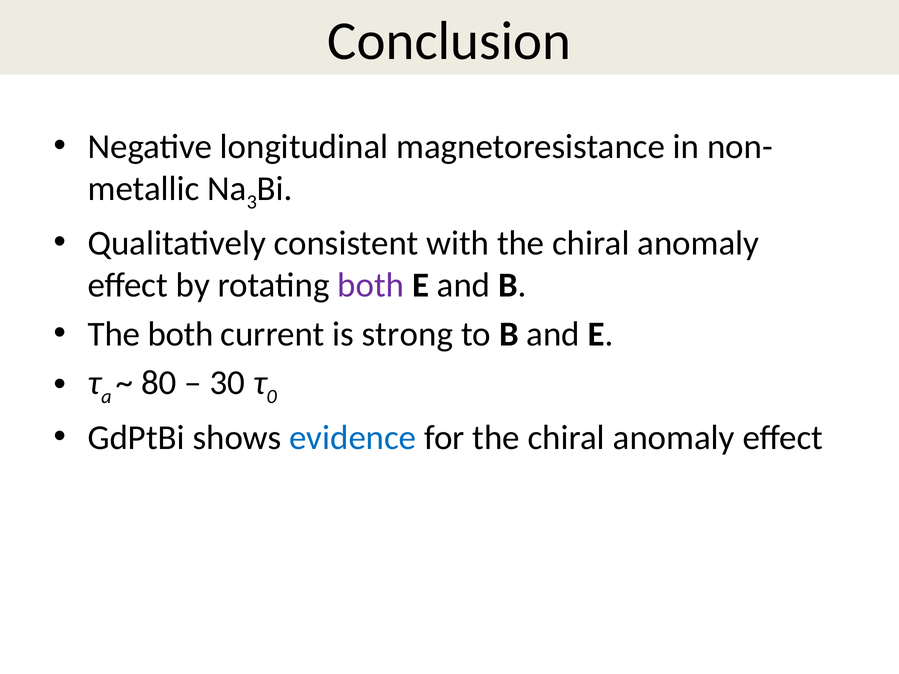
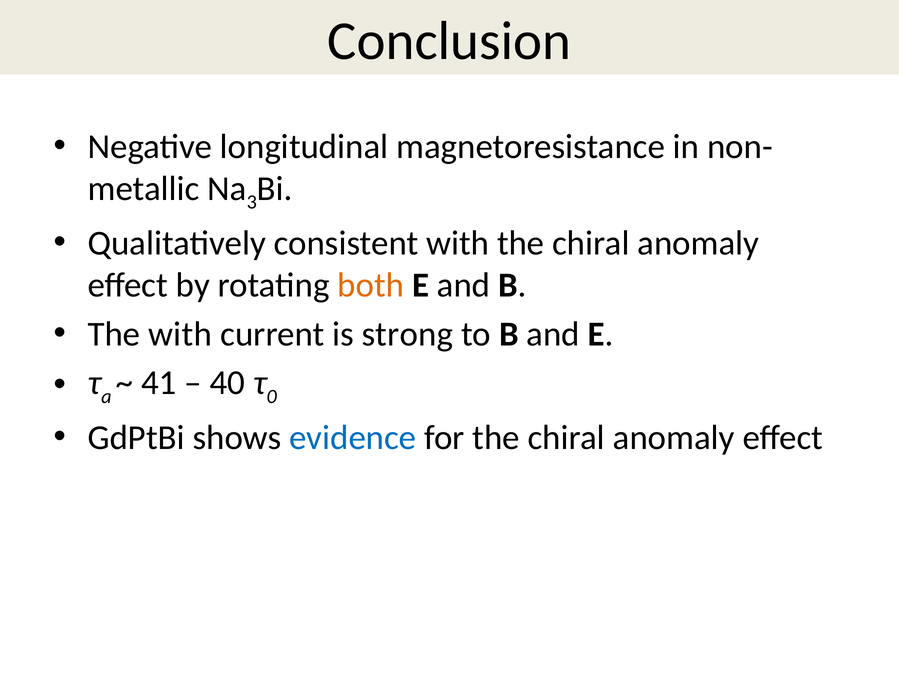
both colour: purple -> orange (371, 285)
The both: both -> with (180, 334)
80: 80 -> 41 (159, 383)
30: 30 -> 40 (227, 383)
